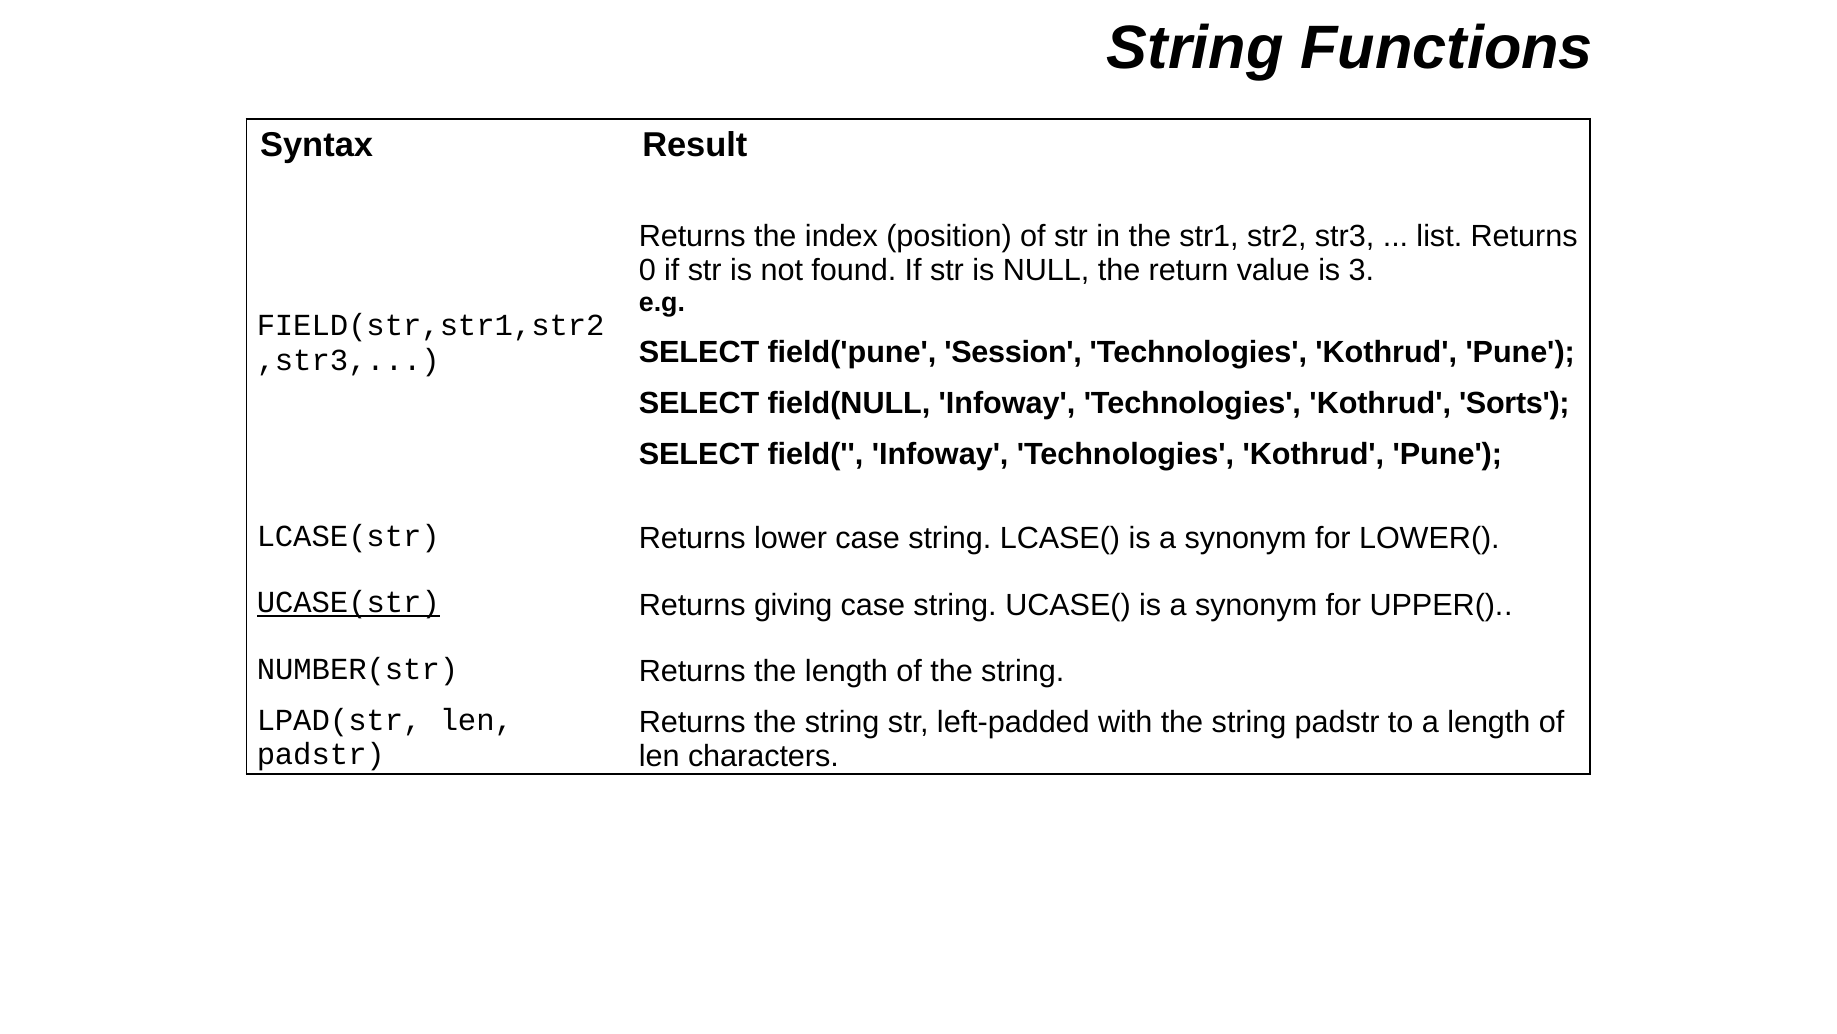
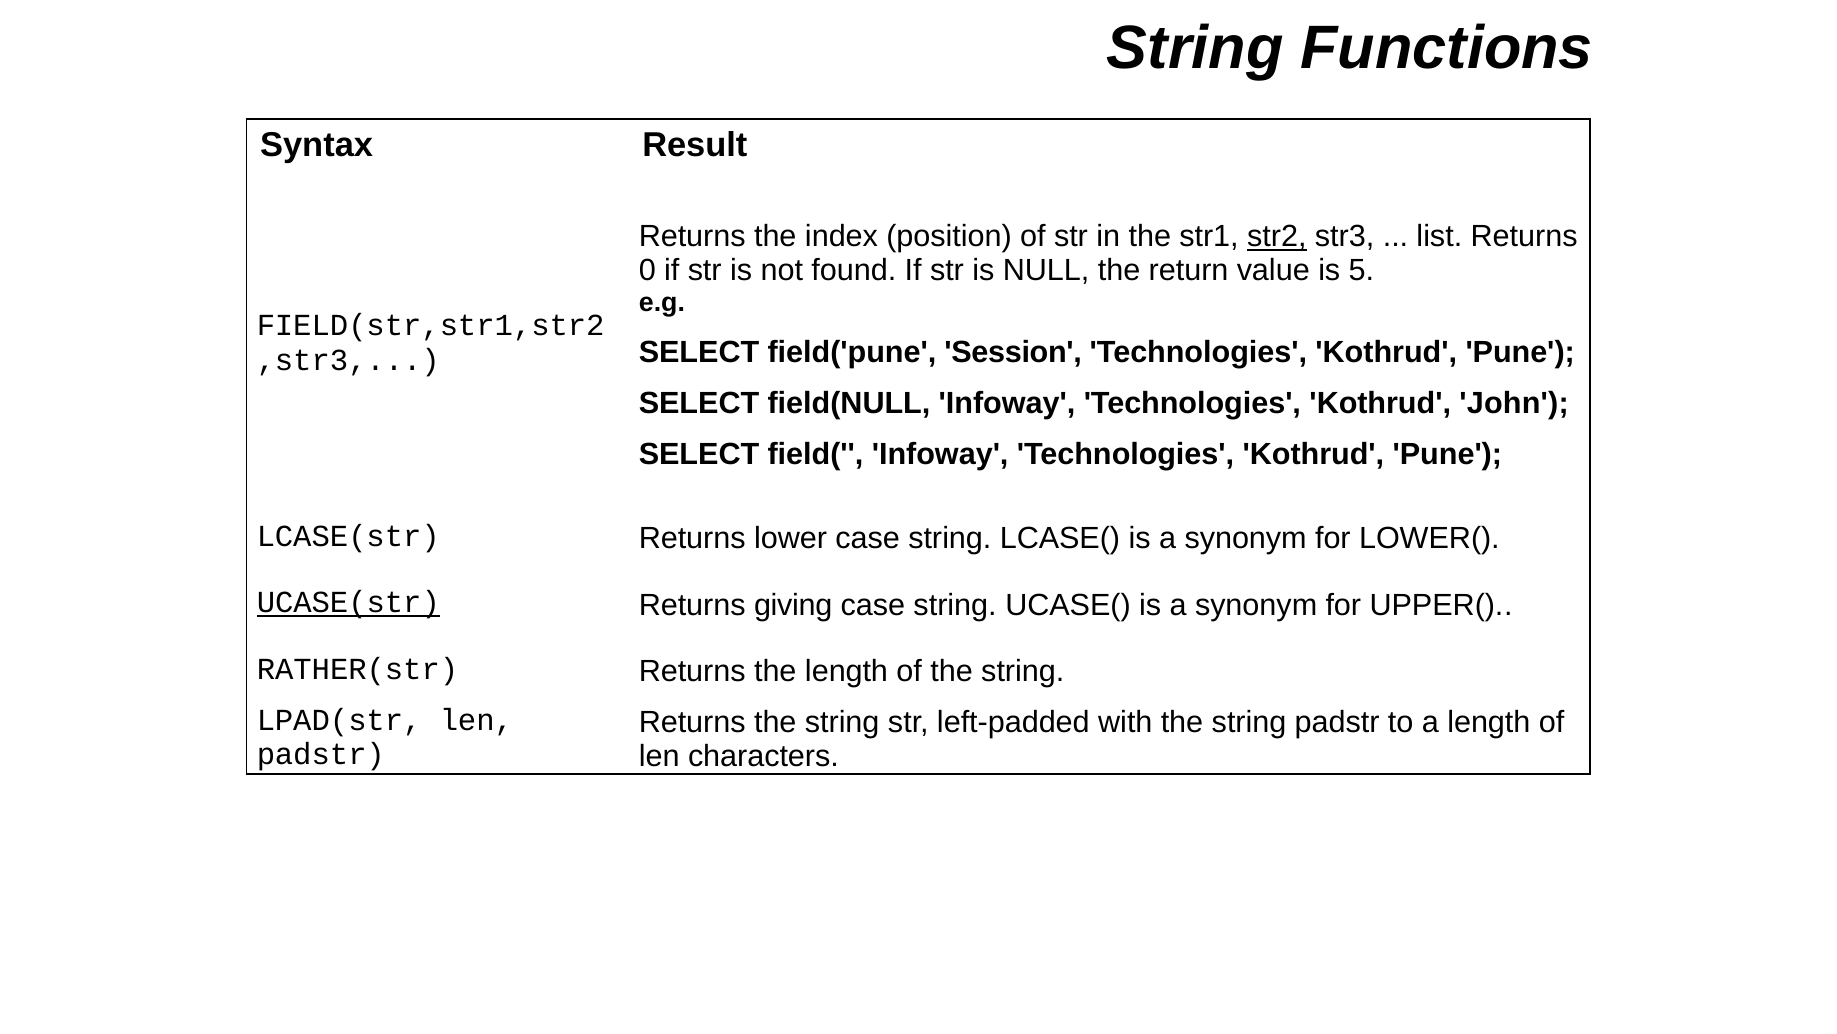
str2 underline: none -> present (1277, 237)
3: 3 -> 5 (1361, 271)
Sorts: Sorts -> John (1514, 403)
NUMBER(str: NUMBER(str -> RATHER(str (357, 669)
